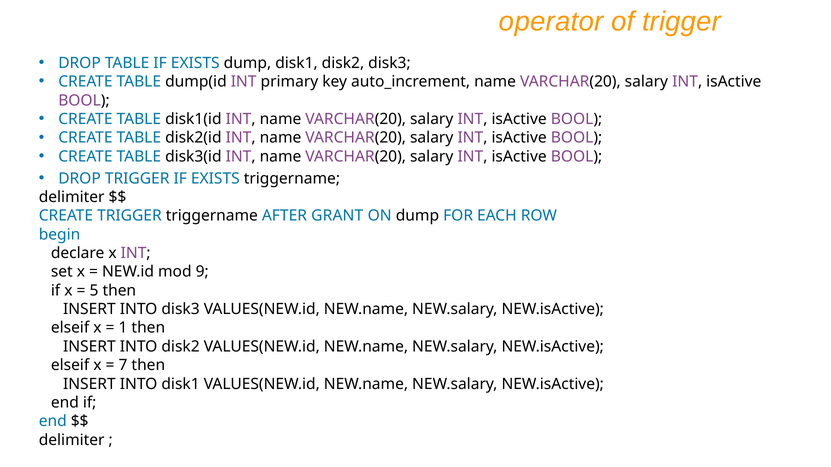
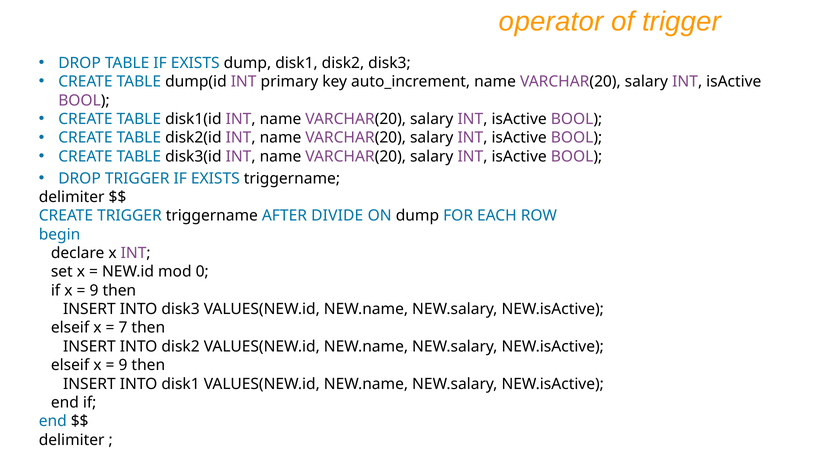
GRANT: GRANT -> DIVIDE (337, 216)
9: 9 -> 0 (202, 272)
5: 5 -> 9 (94, 291)
1: 1 -> 7 (123, 328)
7: 7 -> 9 (123, 366)
